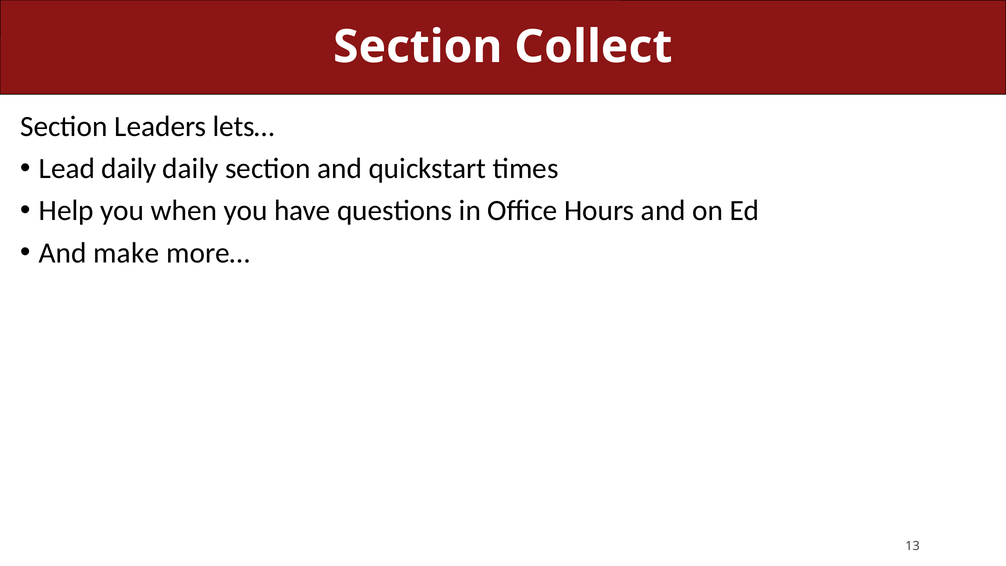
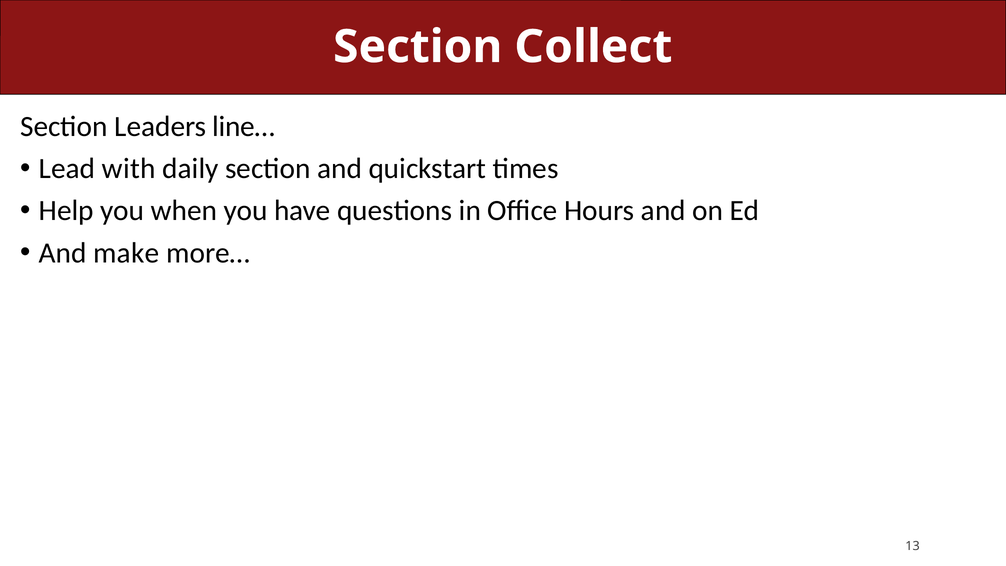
lets…: lets… -> line… (244, 126)
Lead daily: daily -> with (129, 169)
